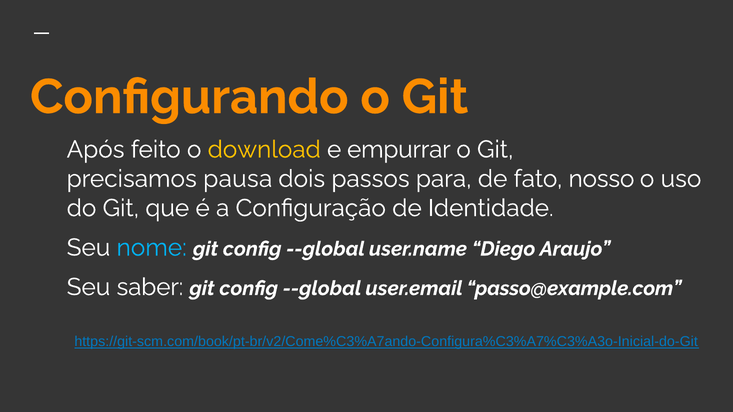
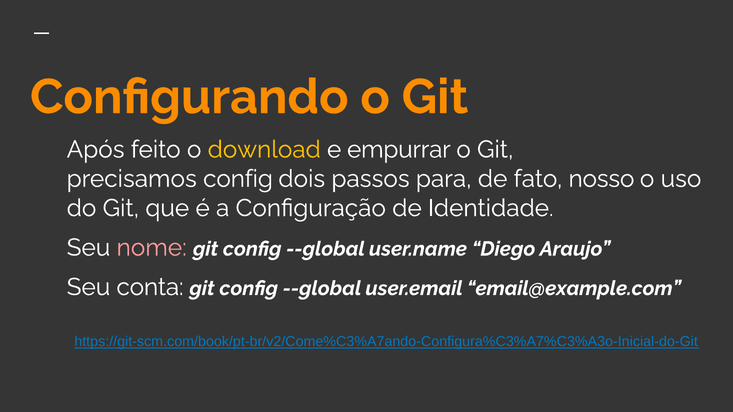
precisamos pausa: pausa -> config (238, 179)
nome colour: light blue -> pink (152, 248)
saber: saber -> conta (150, 287)
passo@example.com: passo@example.com -> email@example.com (574, 289)
